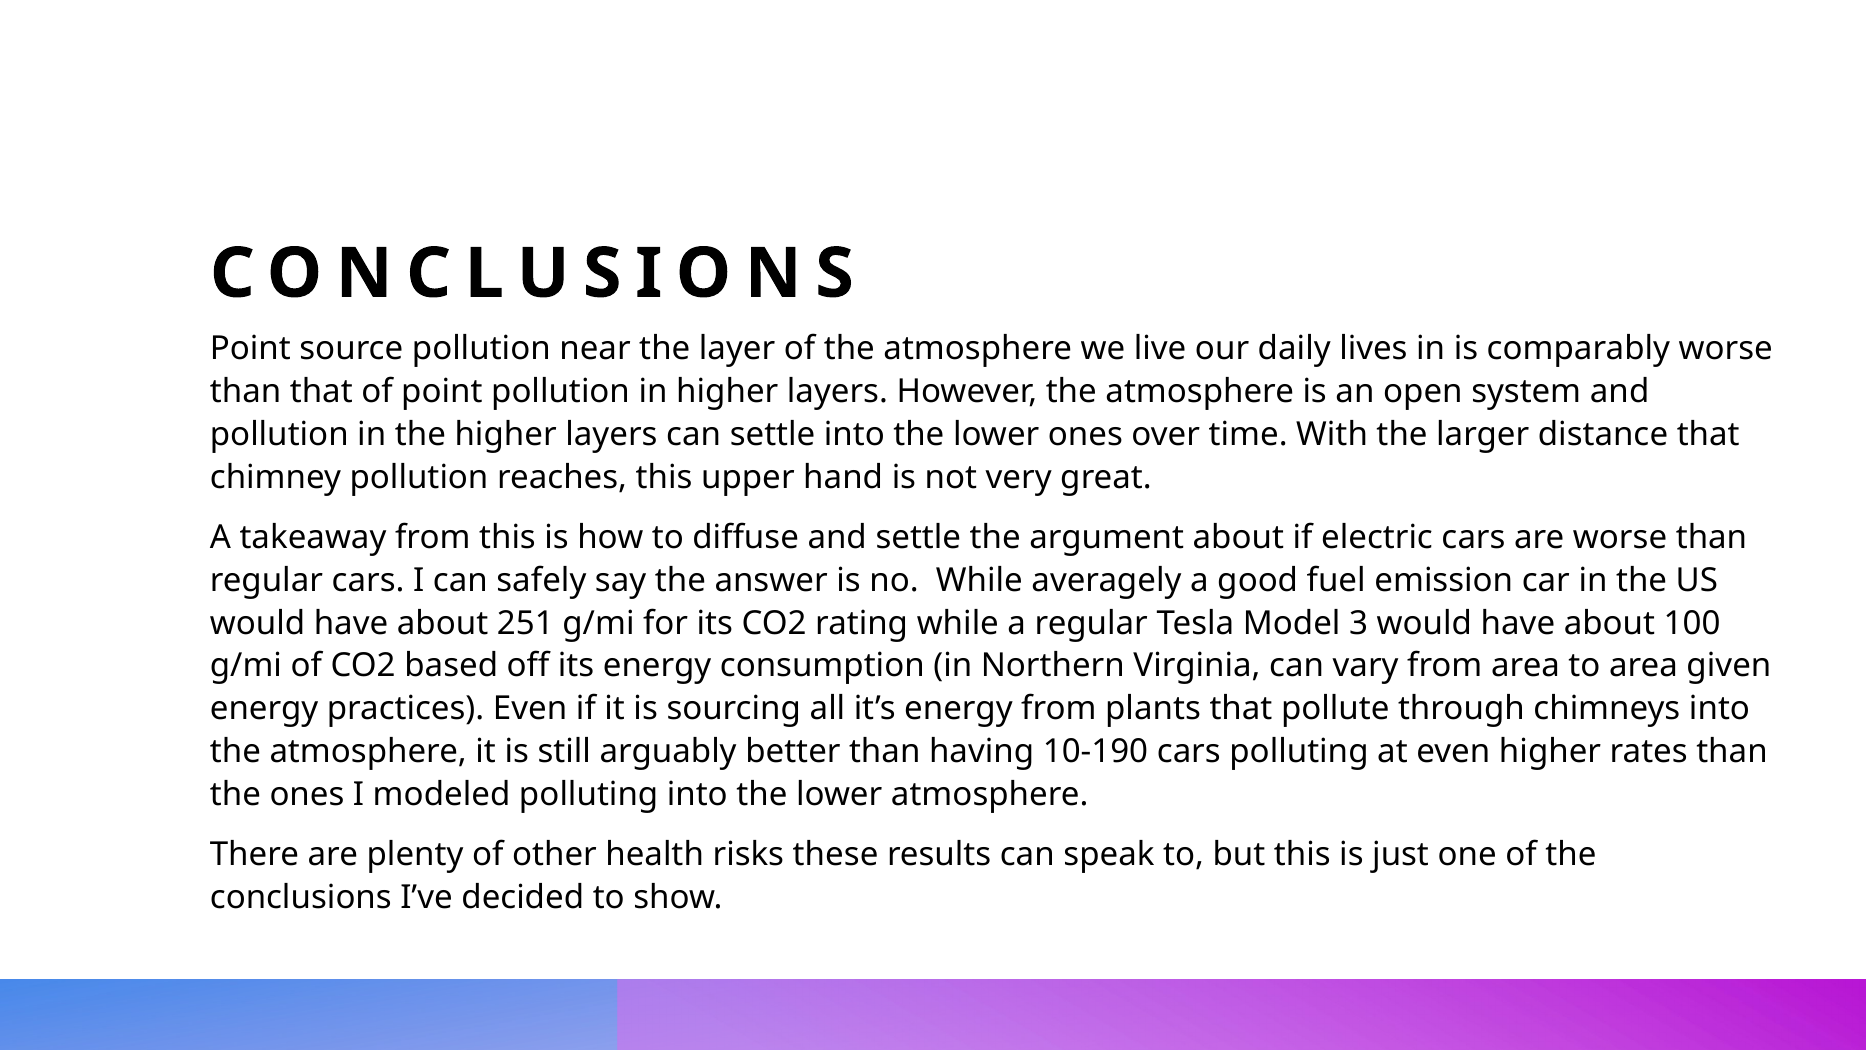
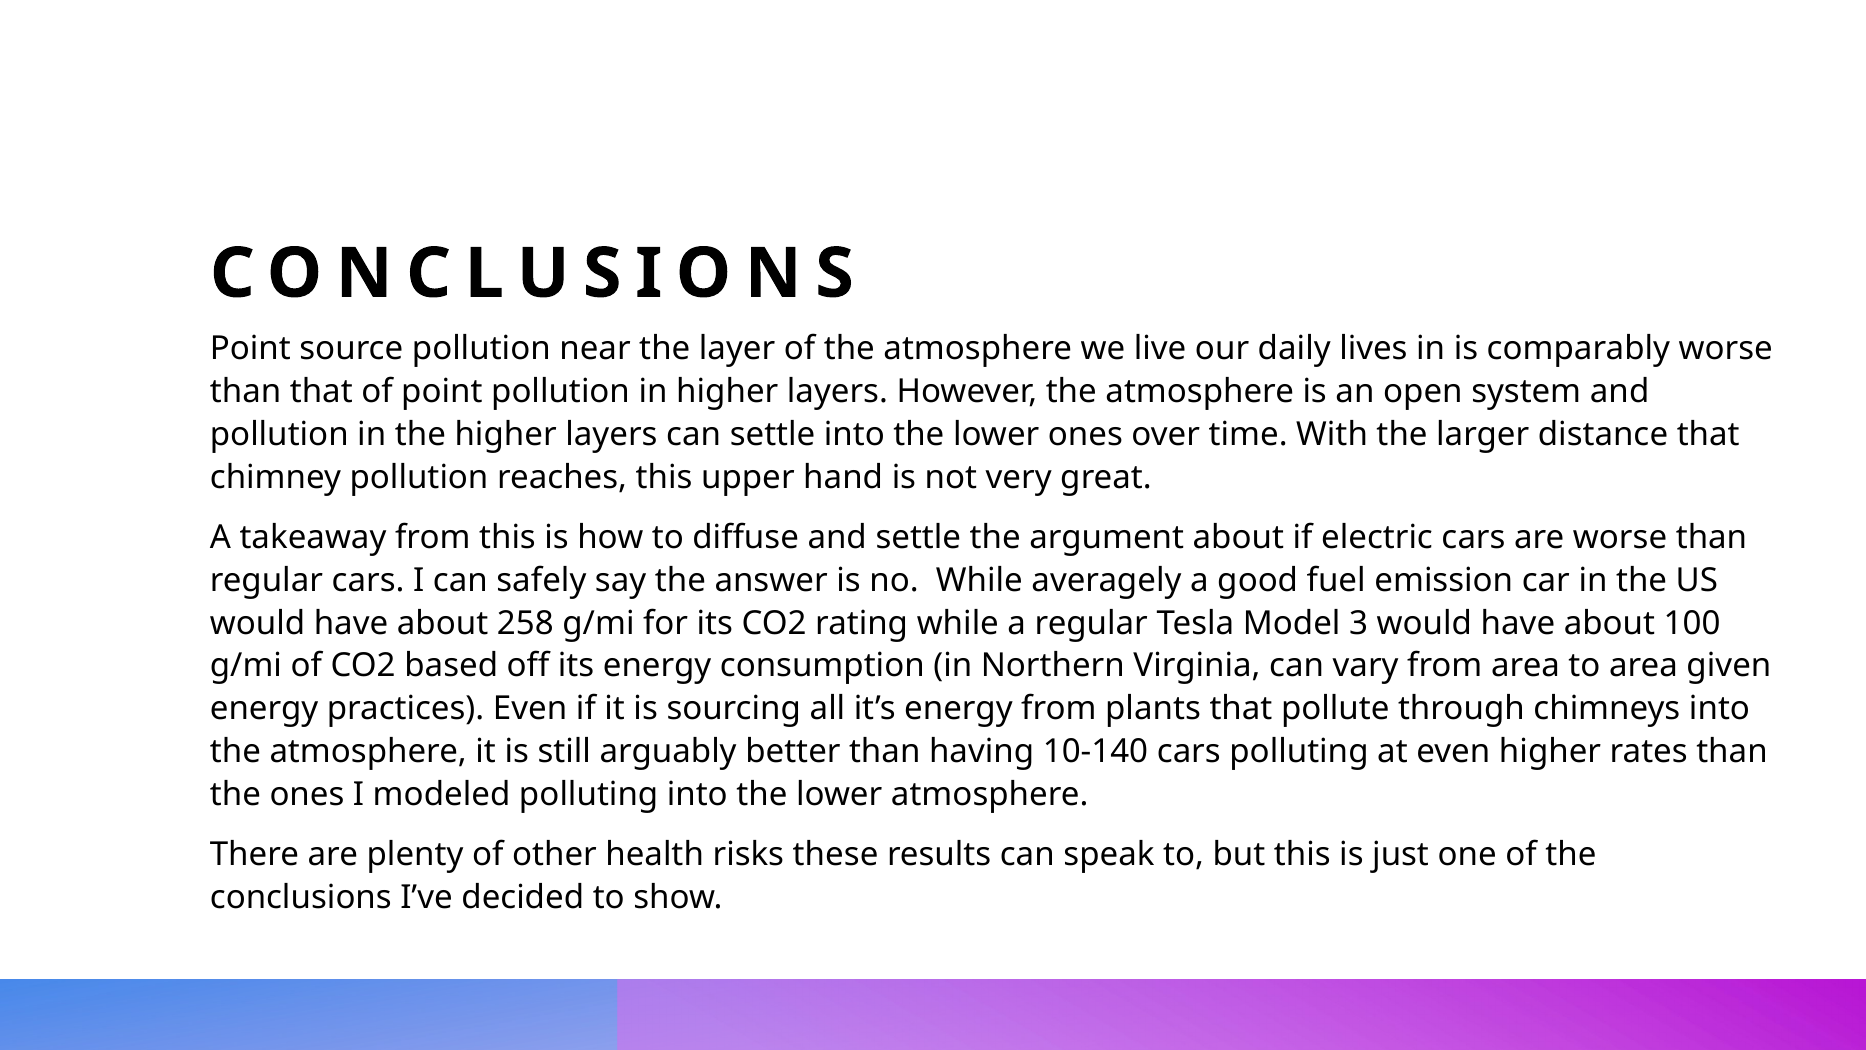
251: 251 -> 258 (525, 623)
10-190: 10-190 -> 10-140 (1096, 751)
